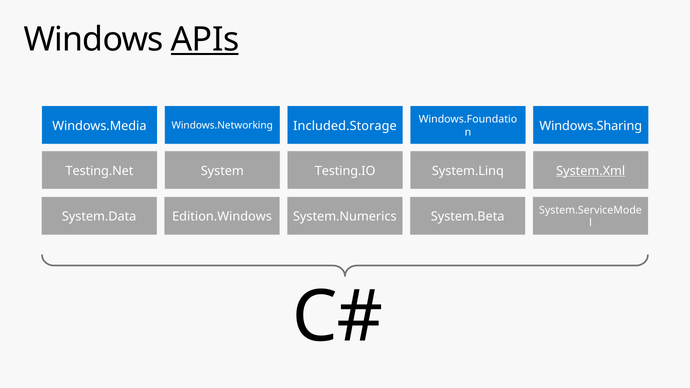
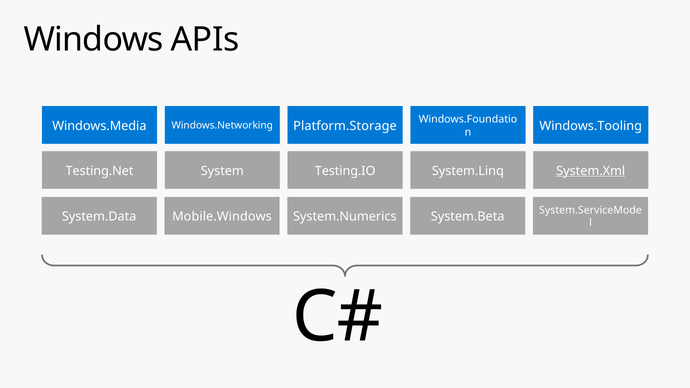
APIs underline: present -> none (205, 40)
Included.Storage: Included.Storage -> Platform.Storage (345, 126)
Windows.Sharing: Windows.Sharing -> Windows.Tooling (591, 126)
Edition.Windows: Edition.Windows -> Mobile.Windows (222, 217)
